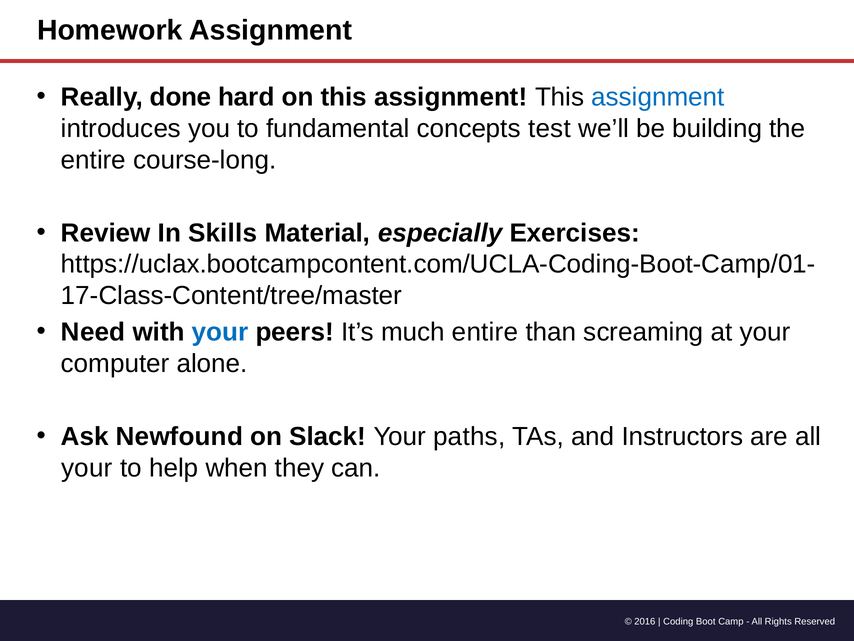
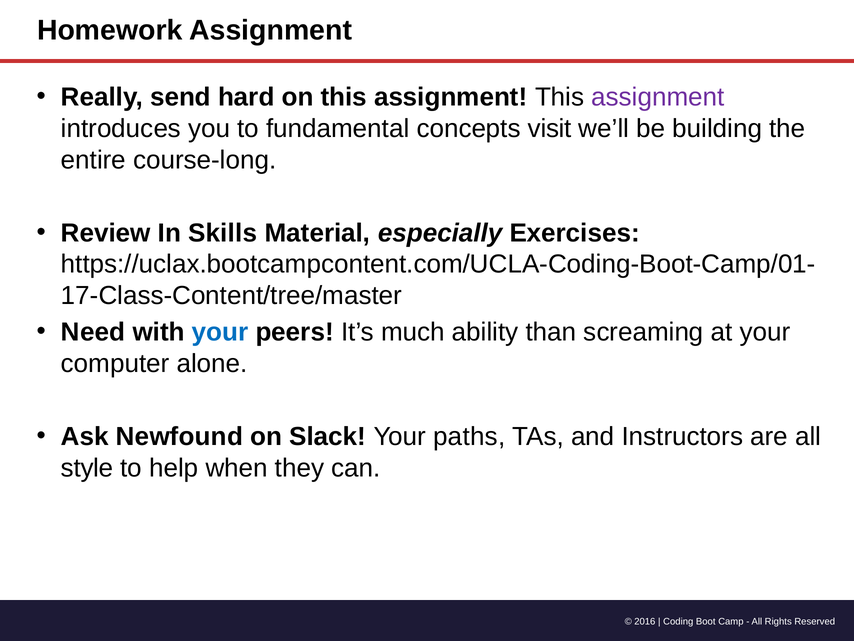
done: done -> send (180, 97)
assignment colour: blue -> purple (658, 97)
test: test -> visit (550, 129)
much entire: entire -> ability (485, 332)
your: your -> style (87, 468)
